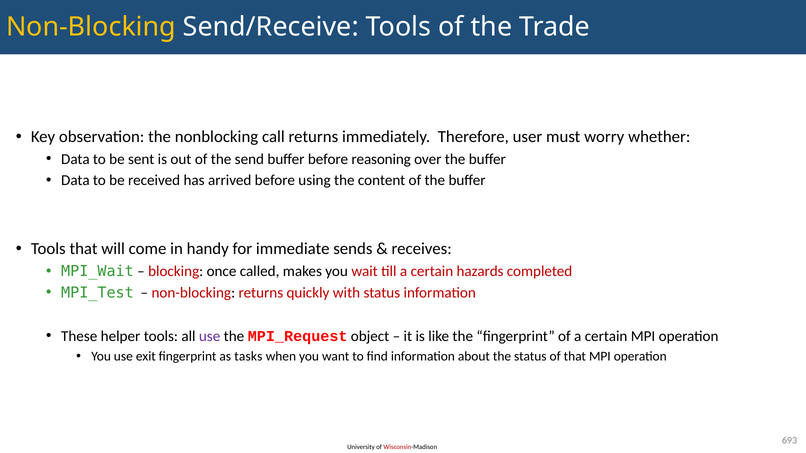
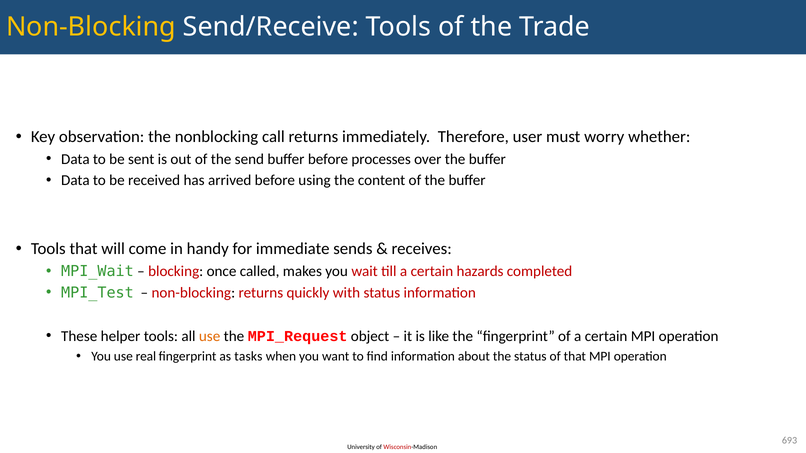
reasoning: reasoning -> processes (381, 159)
use colour: purple -> orange (210, 336)
exit: exit -> real (146, 357)
